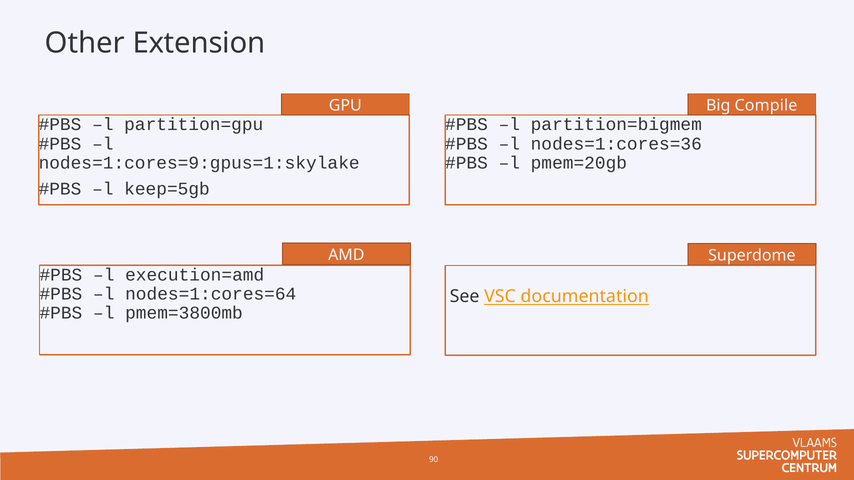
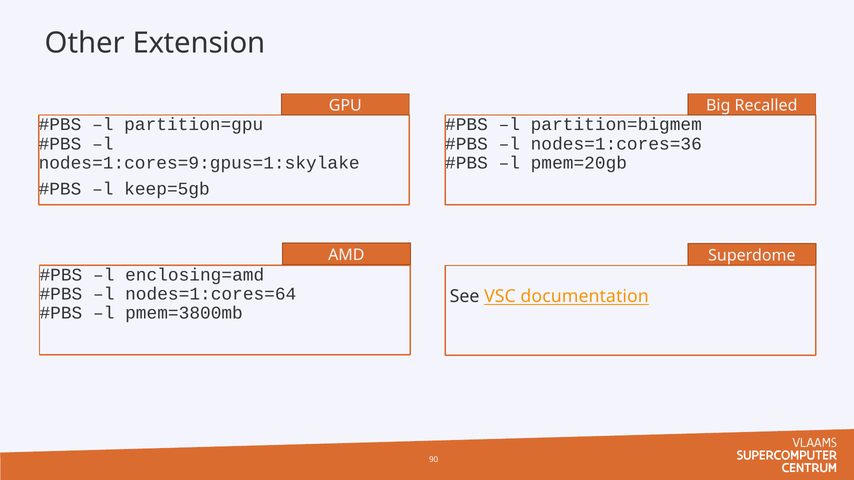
Compile: Compile -> Recalled (766, 106)
execution=amd: execution=amd -> enclosing=amd (195, 275)
